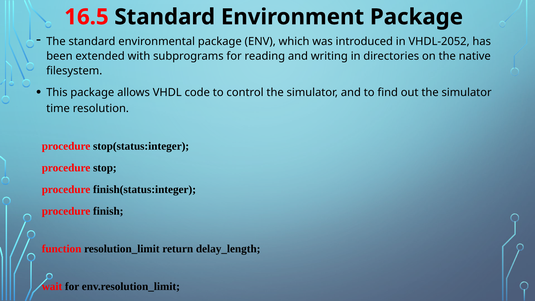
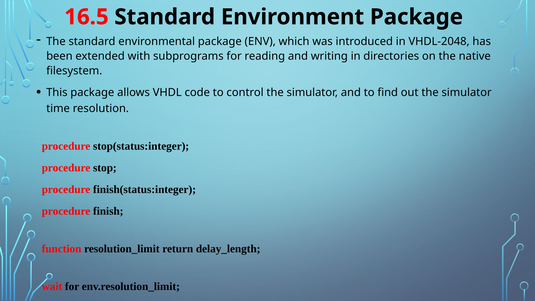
VHDL-2052: VHDL-2052 -> VHDL-2048 (439, 41)
